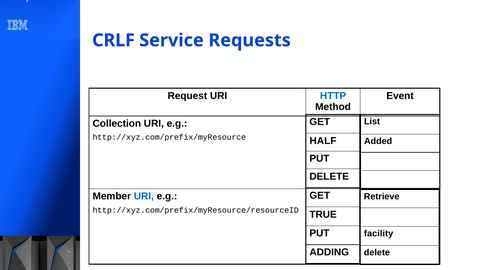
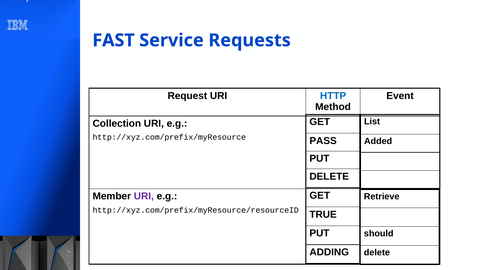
CRLF: CRLF -> FAST (113, 40)
HALF: HALF -> PASS (323, 141)
URI colour: blue -> purple (144, 197)
facility: facility -> should (379, 234)
